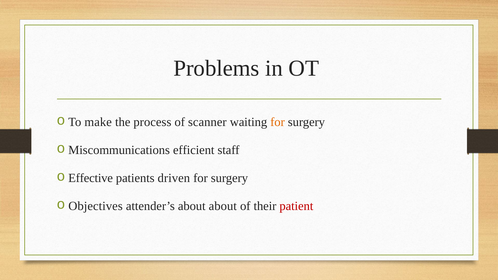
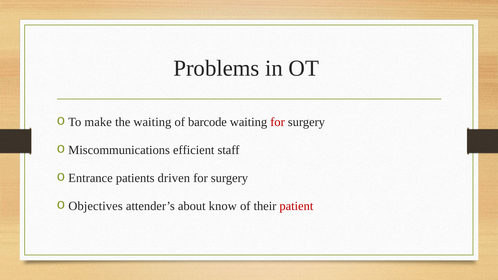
the process: process -> waiting (152, 122)
scanner: scanner -> barcode (207, 122)
for colour: orange -> red (278, 122)
Effective: Effective -> Entrance (91, 178)
about about: about -> know (223, 206)
